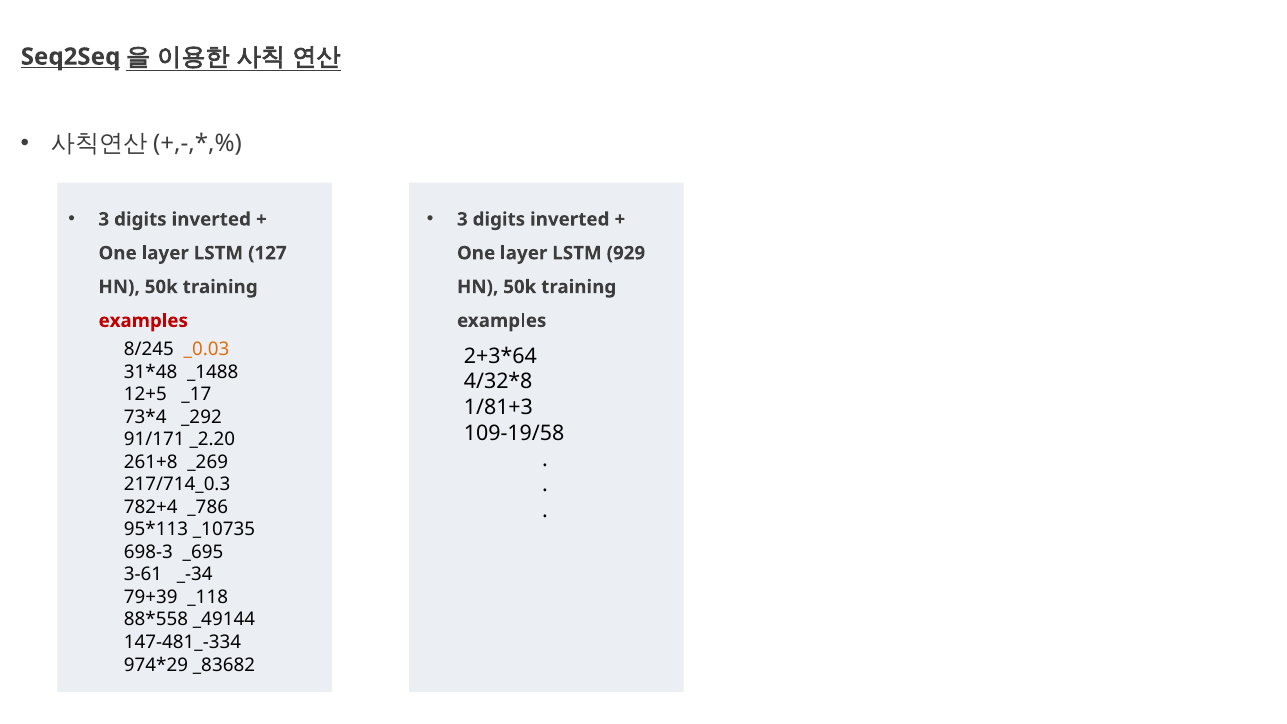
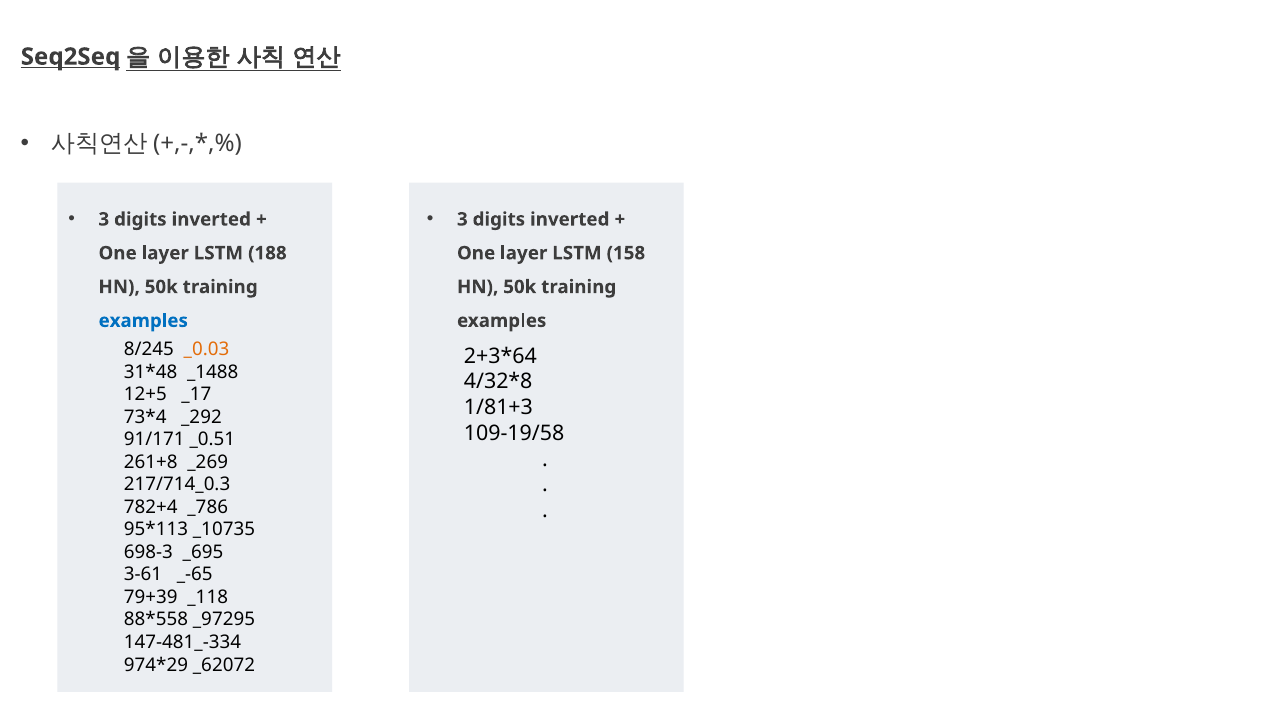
127: 127 -> 188 (267, 253)
929: 929 -> 158 (626, 253)
examples colour: red -> blue (143, 321)
_2.20: _2.20 -> _0.51 (212, 439)
_-34: _-34 -> _-65 (195, 575)
_49144: _49144 -> _97295 (224, 620)
_83682: _83682 -> _62072 (224, 665)
